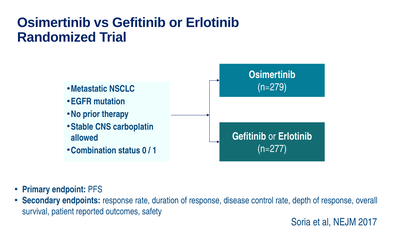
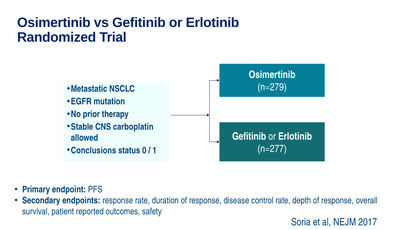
Combination: Combination -> Conclusions (94, 150)
